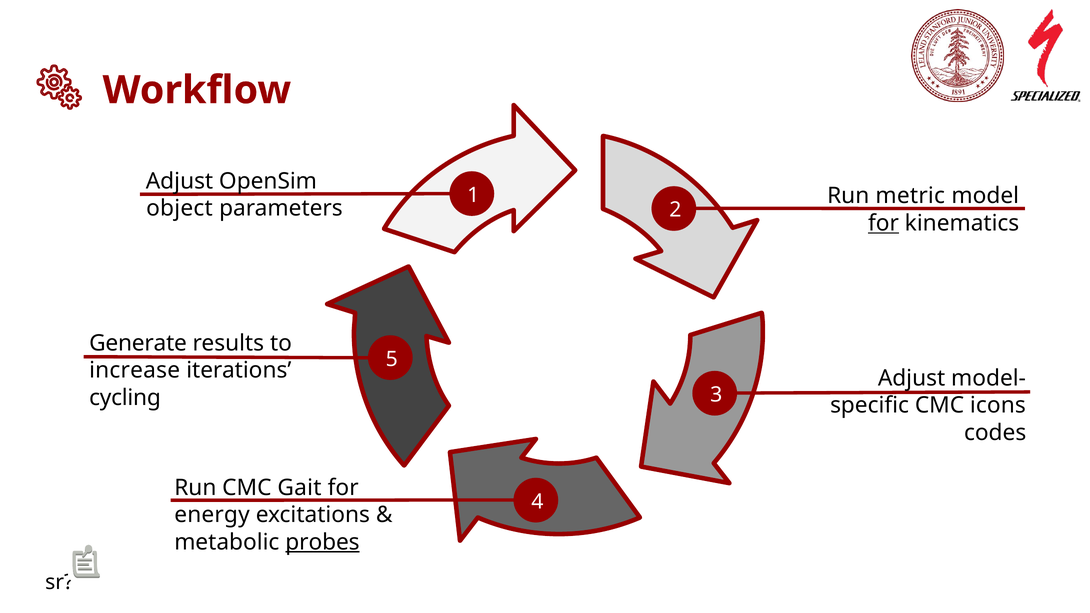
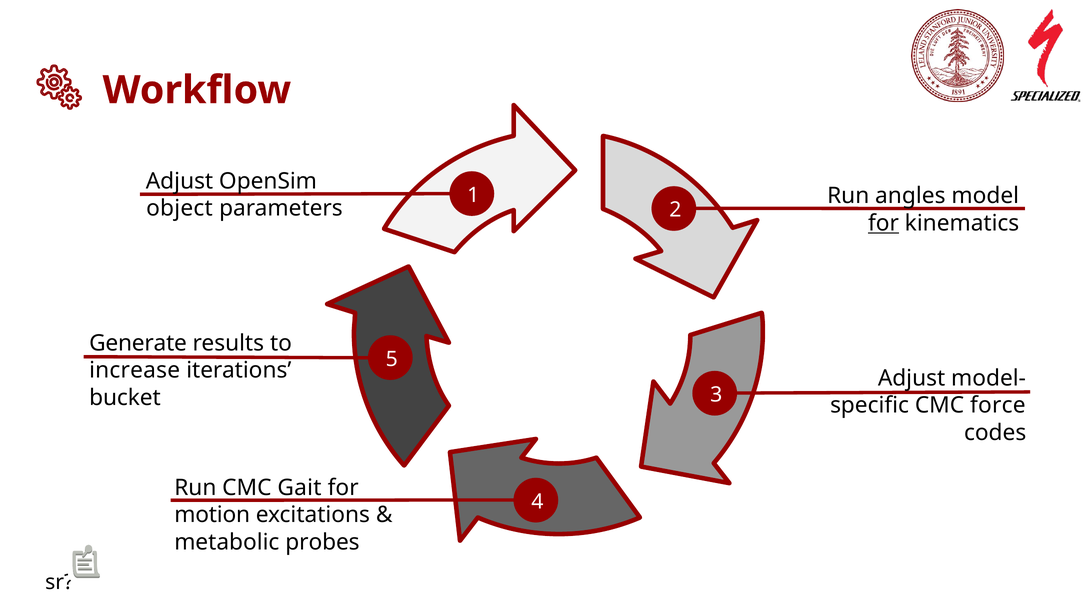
metric: metric -> angles (910, 196)
cycling: cycling -> bucket (125, 398)
icons: icons -> force (998, 405)
energy: energy -> motion (212, 515)
probes underline: present -> none (322, 542)
